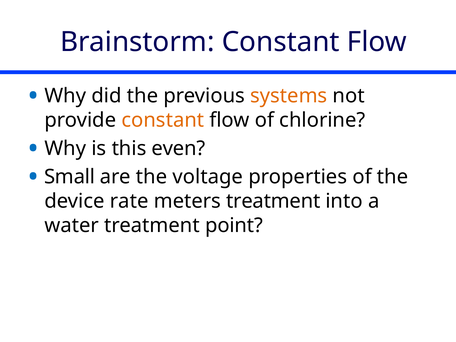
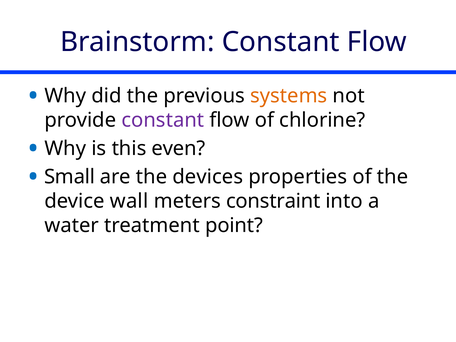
constant colour: orange -> purple (163, 120)
voltage: voltage -> devices (208, 177)
rate: rate -> wall (129, 201)
meters treatment: treatment -> constraint (273, 201)
